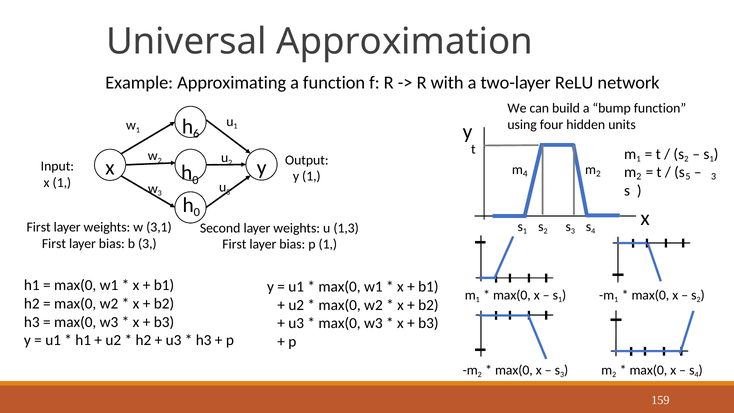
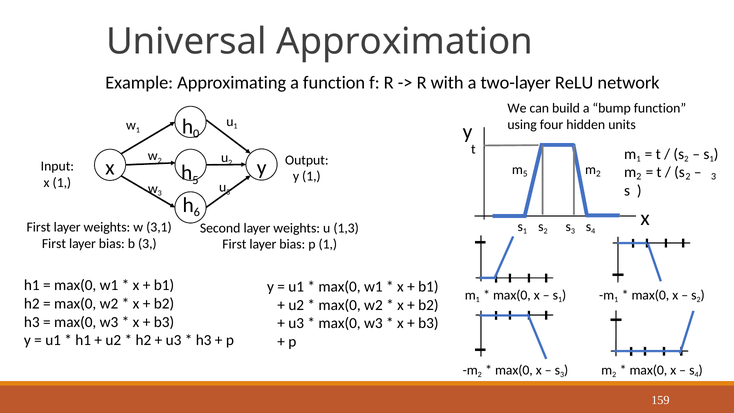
6: 6 -> 0 (196, 134)
m 4: 4 -> 5 (525, 173)
0: 0 -> 5 (195, 180)
2 5: 5 -> 2 (688, 176)
0: 0 -> 6 (197, 212)
